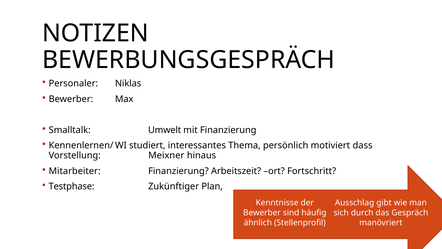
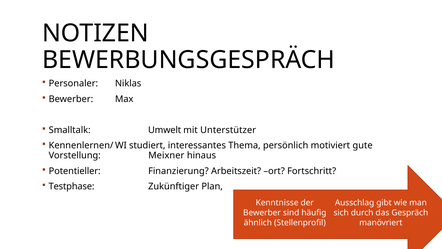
mit Finanzierung: Finanzierung -> Unterstützer (228, 130)
dass: dass -> gute (363, 145)
Mitarbeiter: Mitarbeiter -> Potentieller (75, 171)
